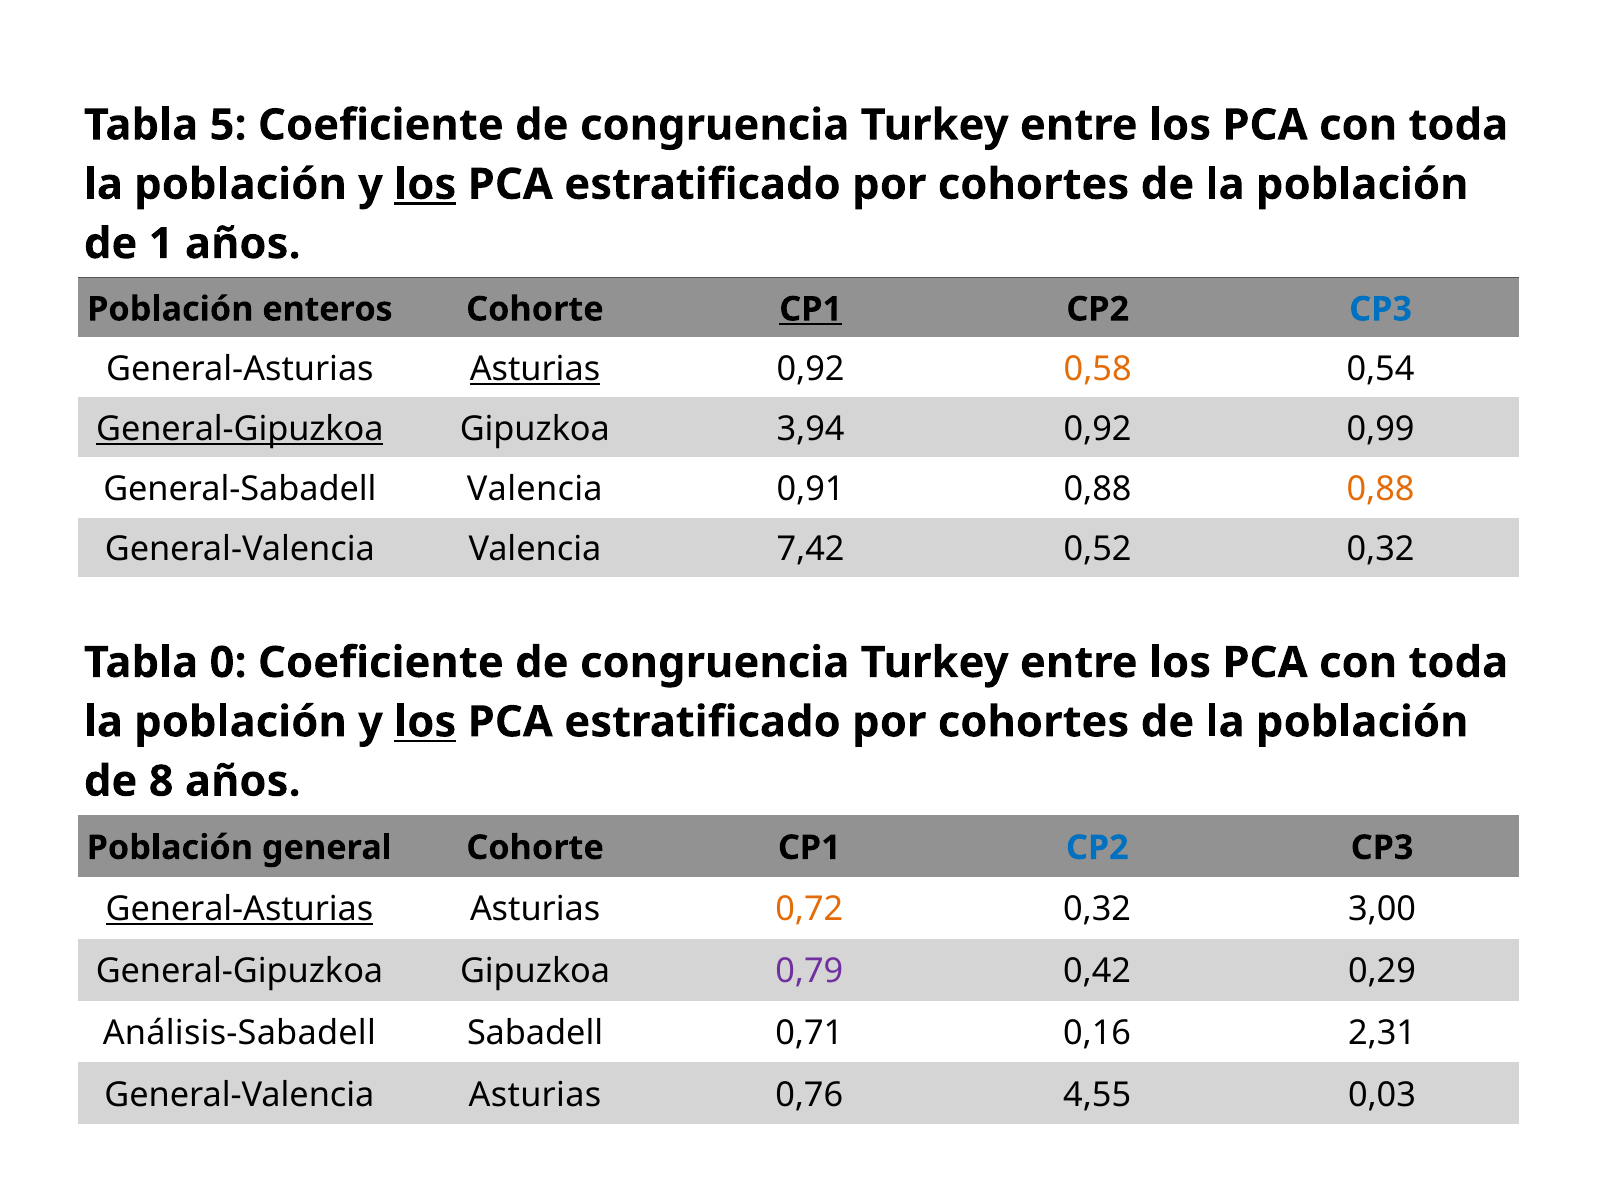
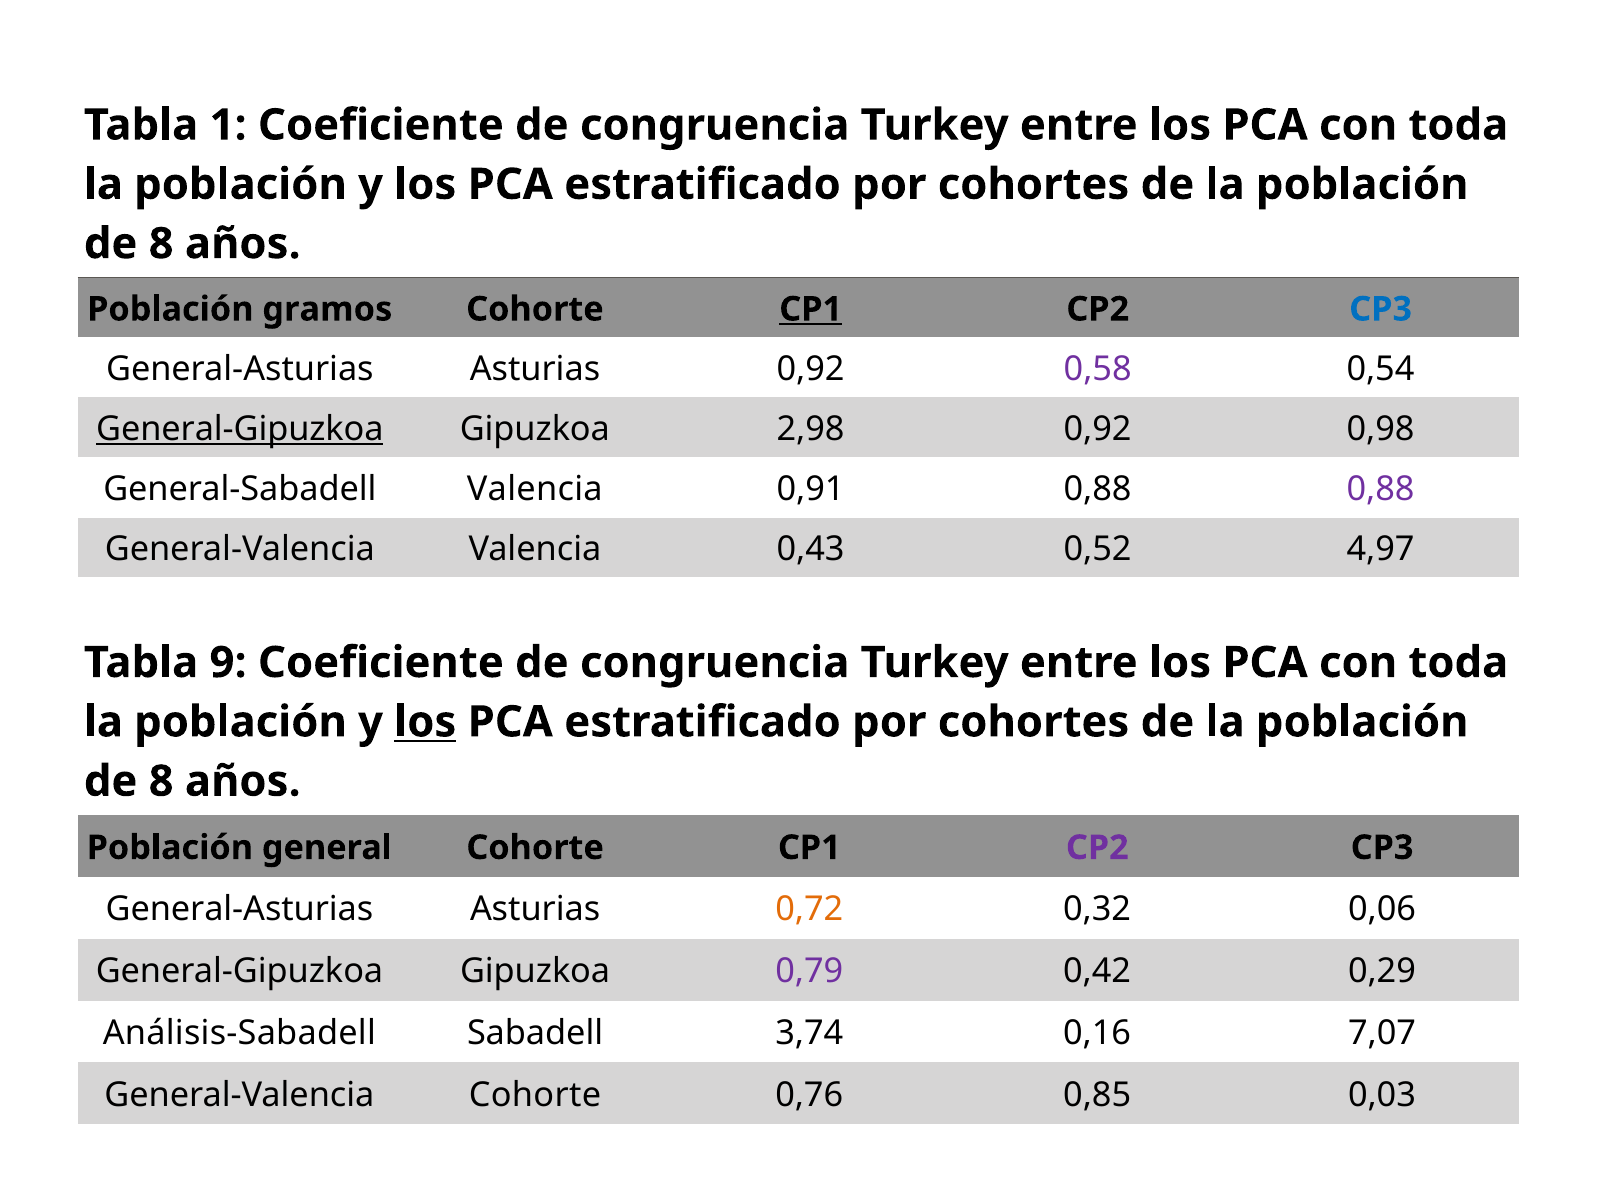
5: 5 -> 1 (228, 125)
los underline: present -> none (425, 184)
1: 1 -> 8 (161, 244)
enteros: enteros -> gramos (327, 309)
Asturias underline: present -> none (535, 369)
0,58 colour: orange -> purple (1098, 369)
3,94: 3,94 -> 2,98 (811, 429)
0,99: 0,99 -> 0,98 (1381, 429)
0,88 colour: orange -> purple (1381, 489)
7,42: 7,42 -> 0,43 (811, 549)
0,52 0,32: 0,32 -> 4,97 (1381, 549)
0: 0 -> 9 (228, 663)
CP2 colour: blue -> purple (1097, 848)
General-Asturias underline: present -> none (239, 909)
3,00: 3,00 -> 0,06 (1382, 909)
0,71: 0,71 -> 3,74 (809, 1033)
2,31: 2,31 -> 7,07 (1382, 1033)
General-Valencia Asturias: Asturias -> Cohorte (535, 1095)
4,55: 4,55 -> 0,85 (1097, 1095)
